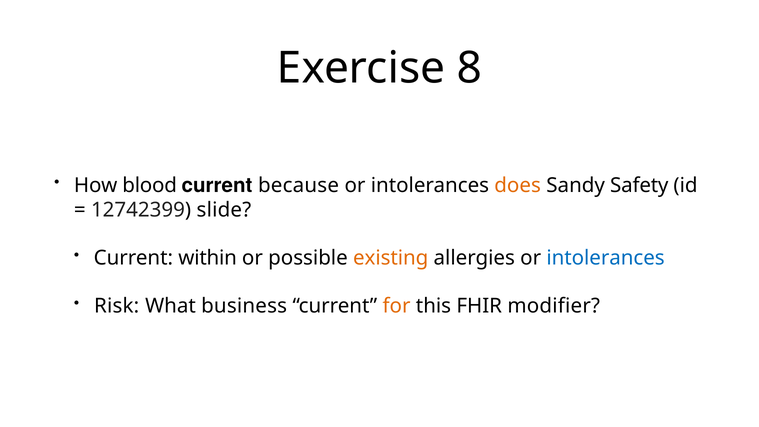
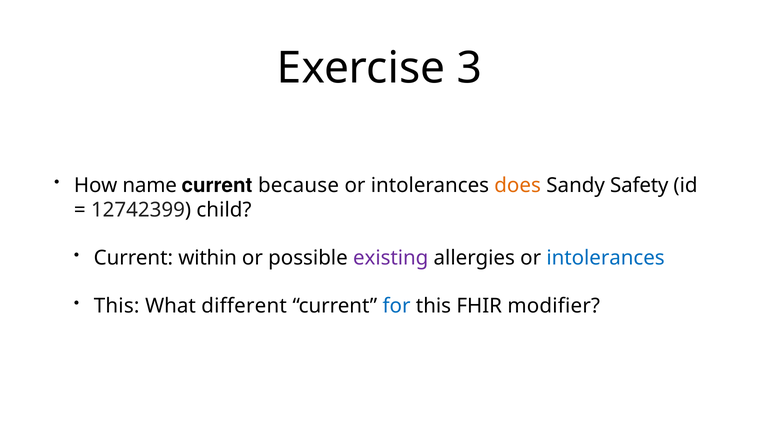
8: 8 -> 3 (469, 68)
blood: blood -> name (150, 185)
slide: slide -> child (224, 210)
existing colour: orange -> purple (391, 258)
Risk: Risk -> This (117, 306)
business: business -> different (244, 306)
for colour: orange -> blue (397, 306)
